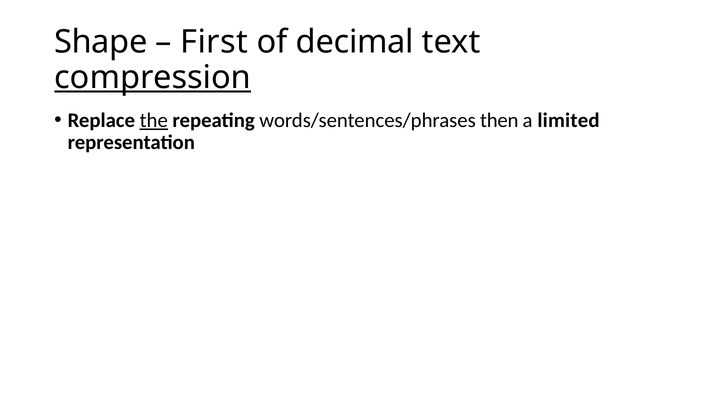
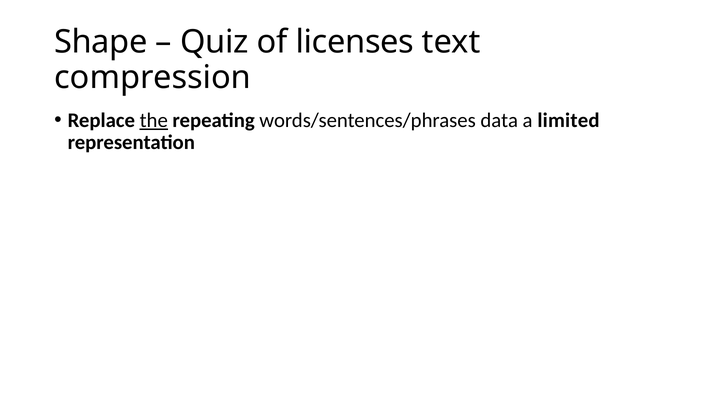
First: First -> Quiz (214, 42)
decimal: decimal -> licenses (355, 42)
compression underline: present -> none (153, 77)
then: then -> data (499, 120)
